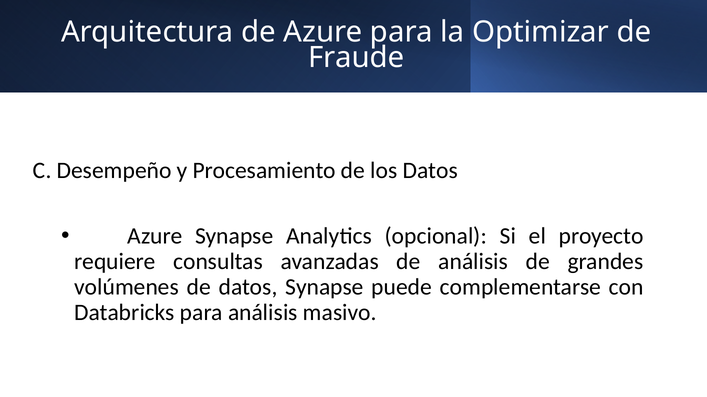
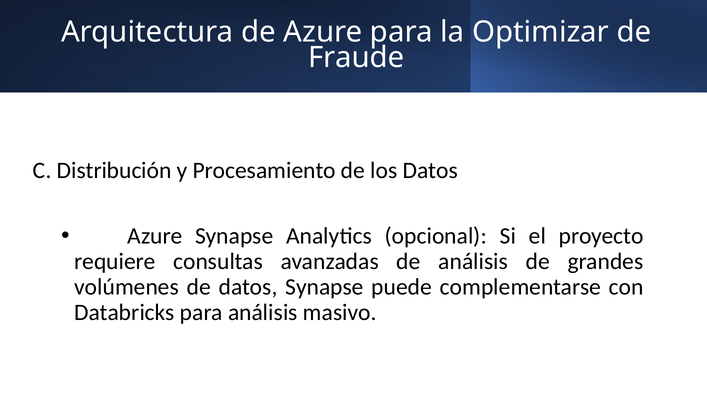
Desempeño: Desempeño -> Distribución (114, 171)
